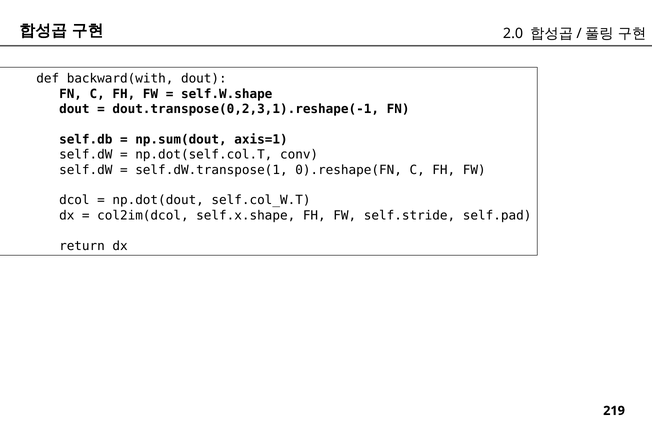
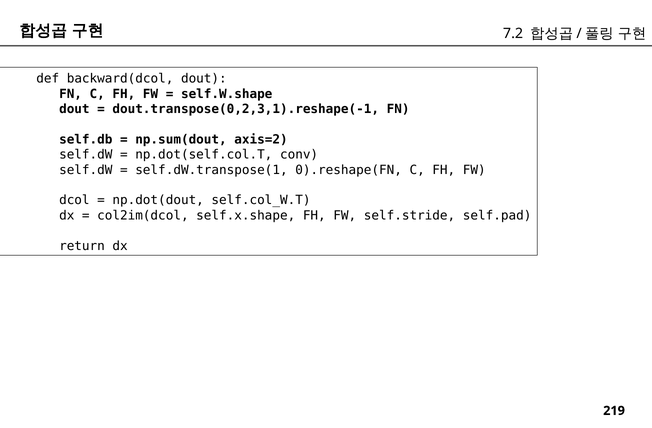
2.0: 2.0 -> 7.2 (513, 33)
backward(with: backward(with -> backward(dcol (120, 79)
axis=1: axis=1 -> axis=2 (261, 140)
